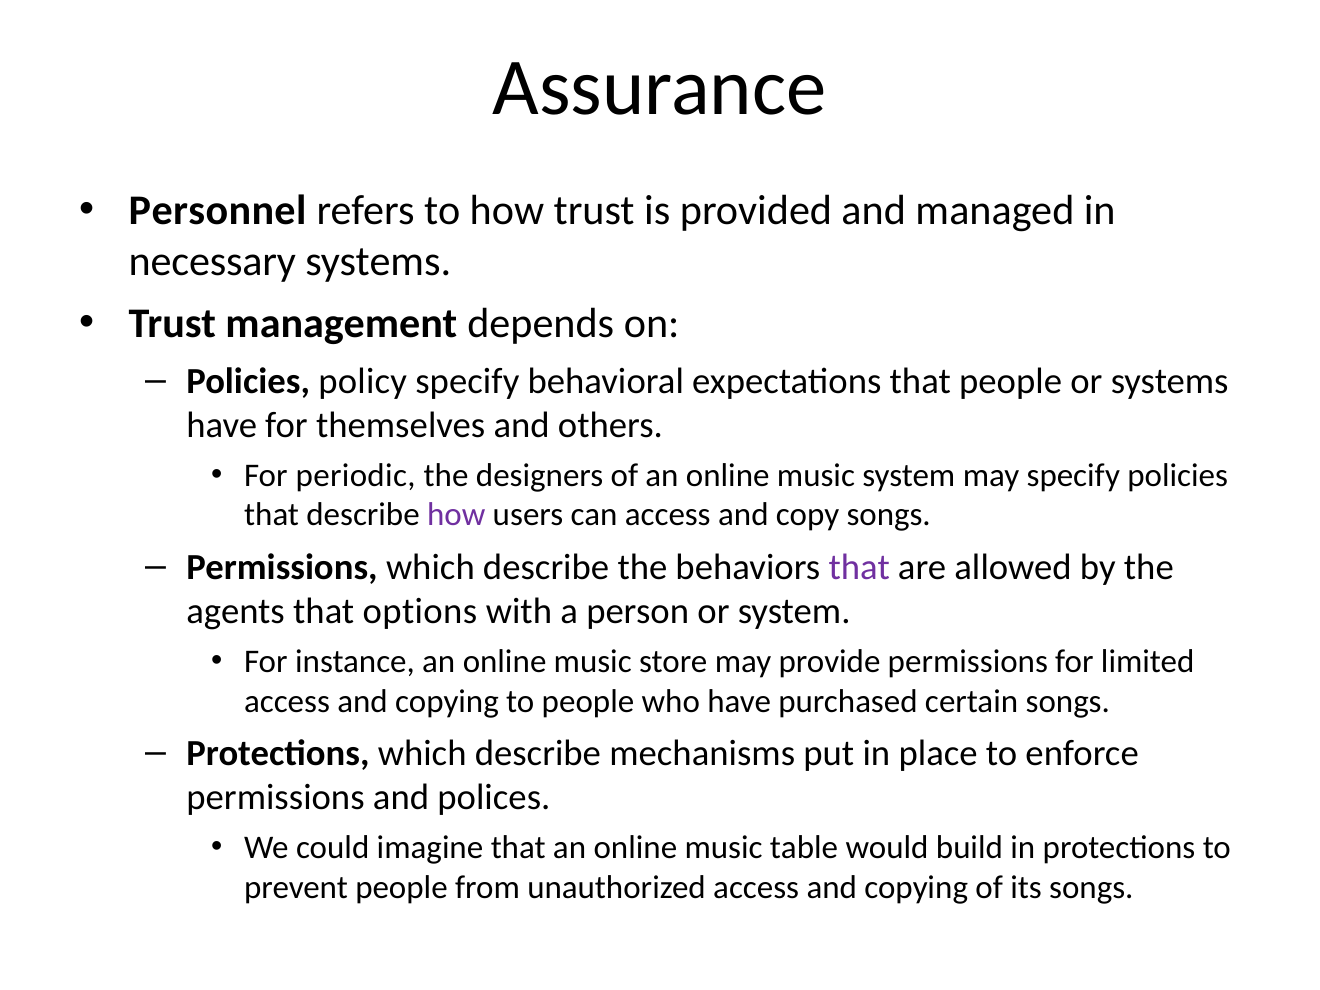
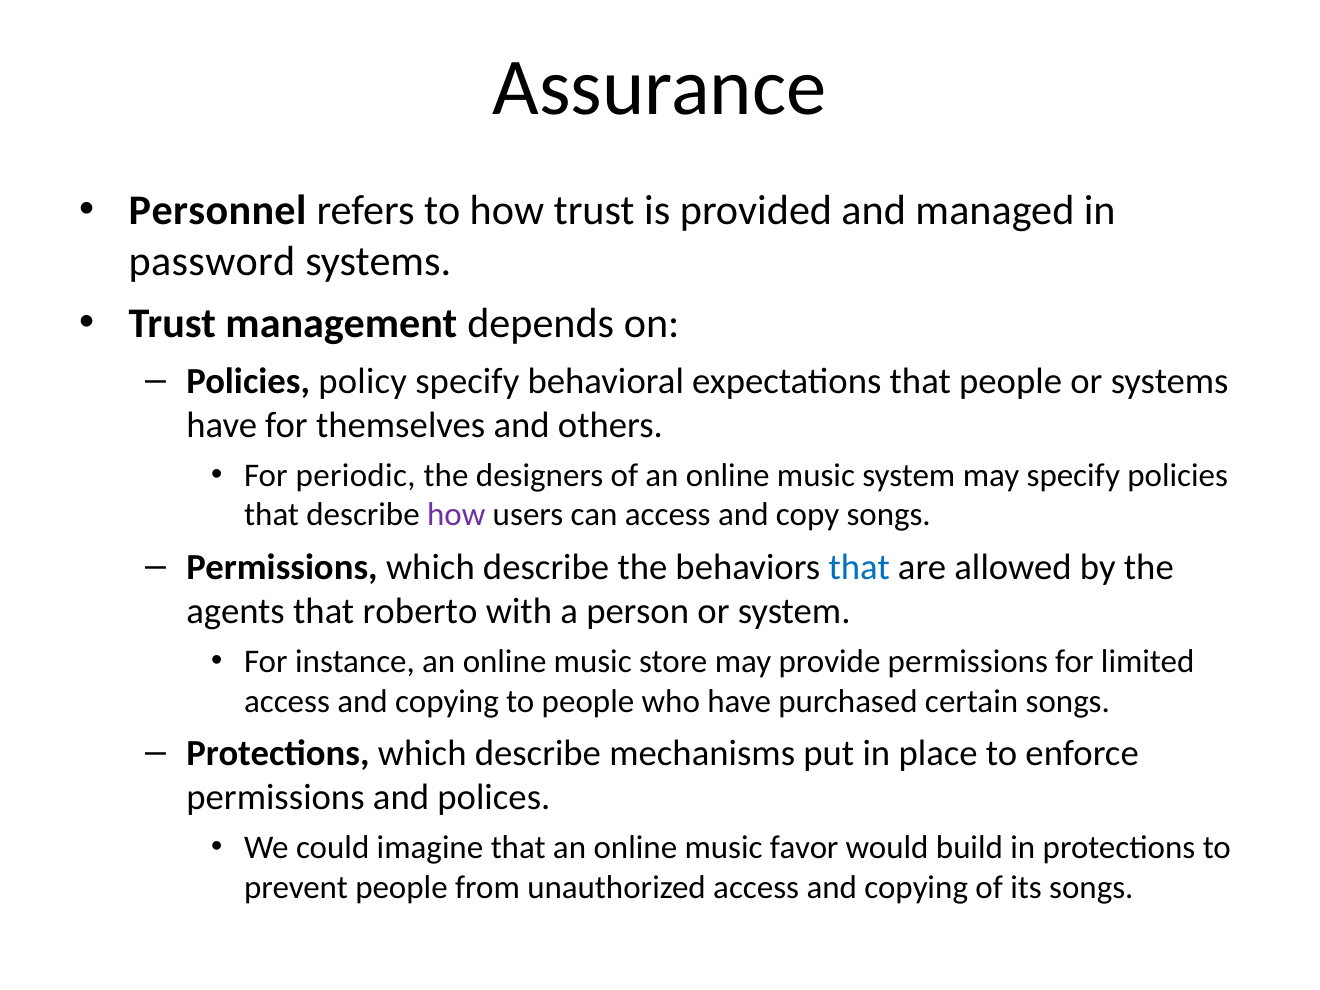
necessary: necessary -> password (212, 261)
that colour: purple -> blue (859, 567)
options: options -> roberto (420, 611)
table: table -> favor (804, 848)
